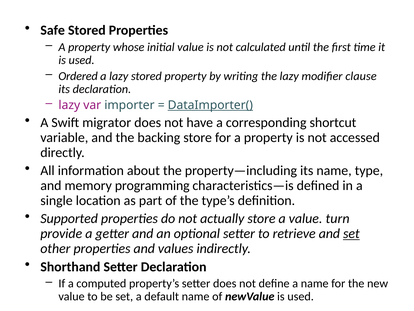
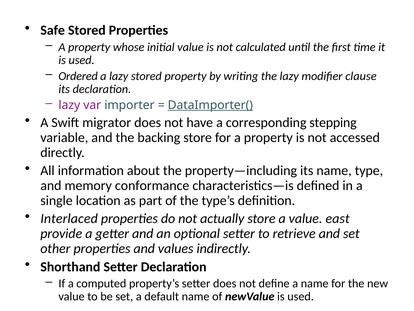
shortcut: shortcut -> stepping (333, 122)
programming: programming -> conformance (152, 185)
Supported: Supported -> Interlaced (69, 218)
turn: turn -> east (338, 218)
set underline: present -> none (351, 233)
